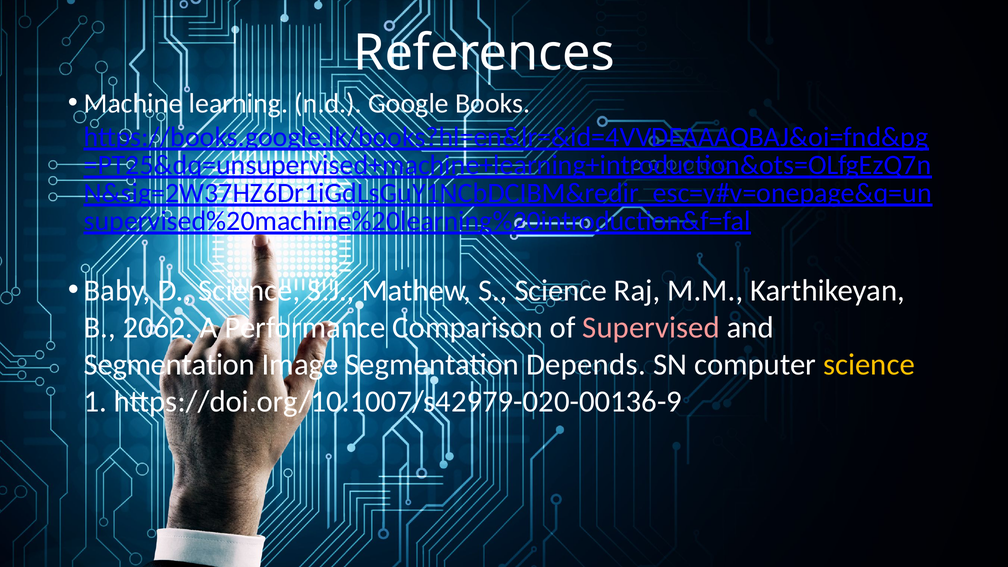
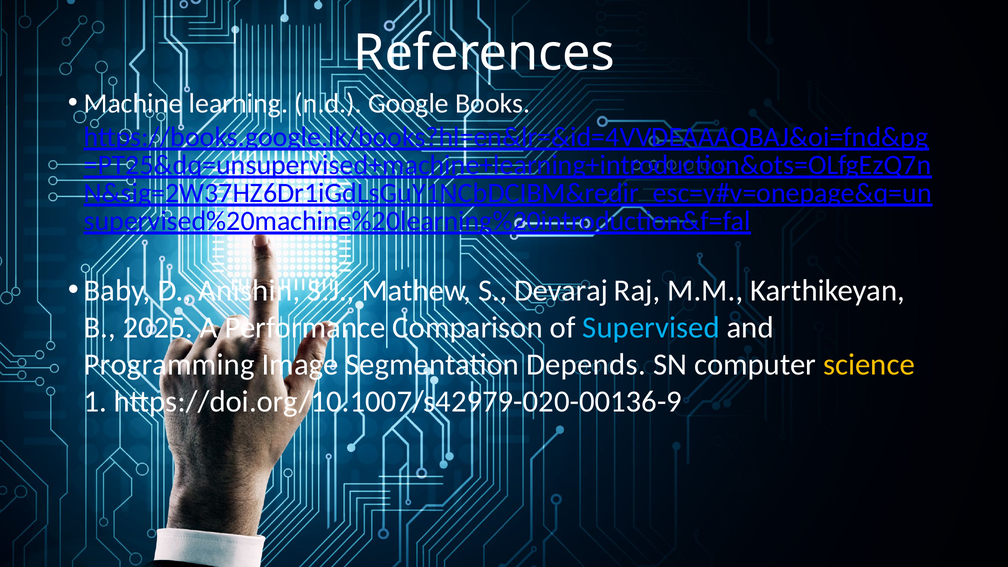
D Science: Science -> Anishin (249, 291)
S Science: Science -> Devaraj (561, 291)
2062: 2062 -> 2025 (158, 327)
Supervised colour: pink -> light blue (651, 327)
Segmentation: Segmentation -> Programming (169, 364)
